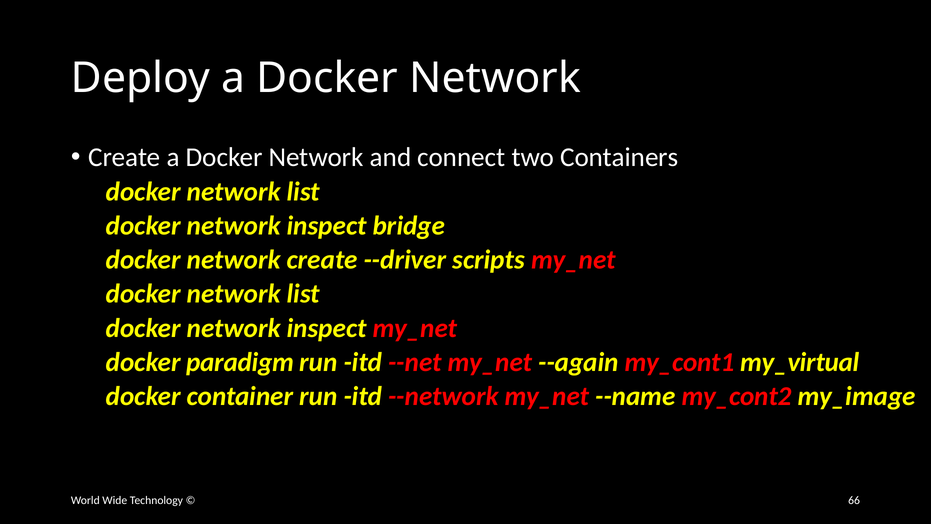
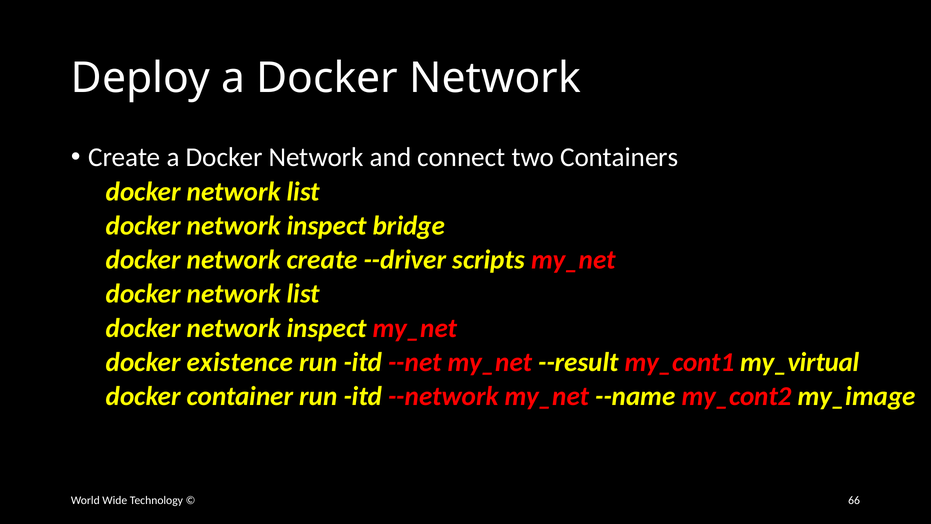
paradigm: paradigm -> existence (240, 362)
--again: --again -> --result (578, 362)
